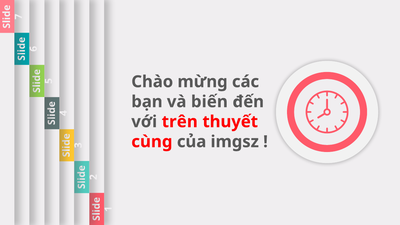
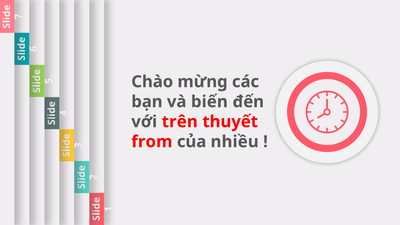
cùng: cùng -> from (152, 142)
imgsz: imgsz -> nhiều (235, 142)
